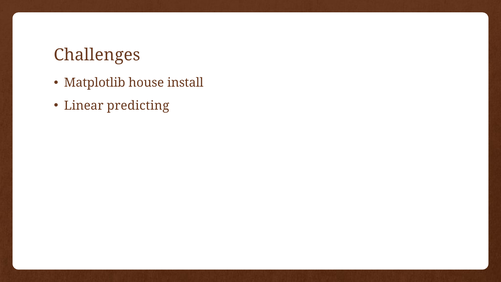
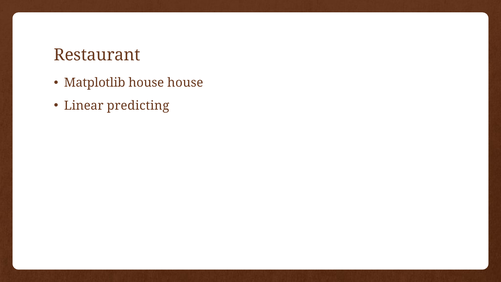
Challenges: Challenges -> Restaurant (97, 55)
house install: install -> house (185, 83)
